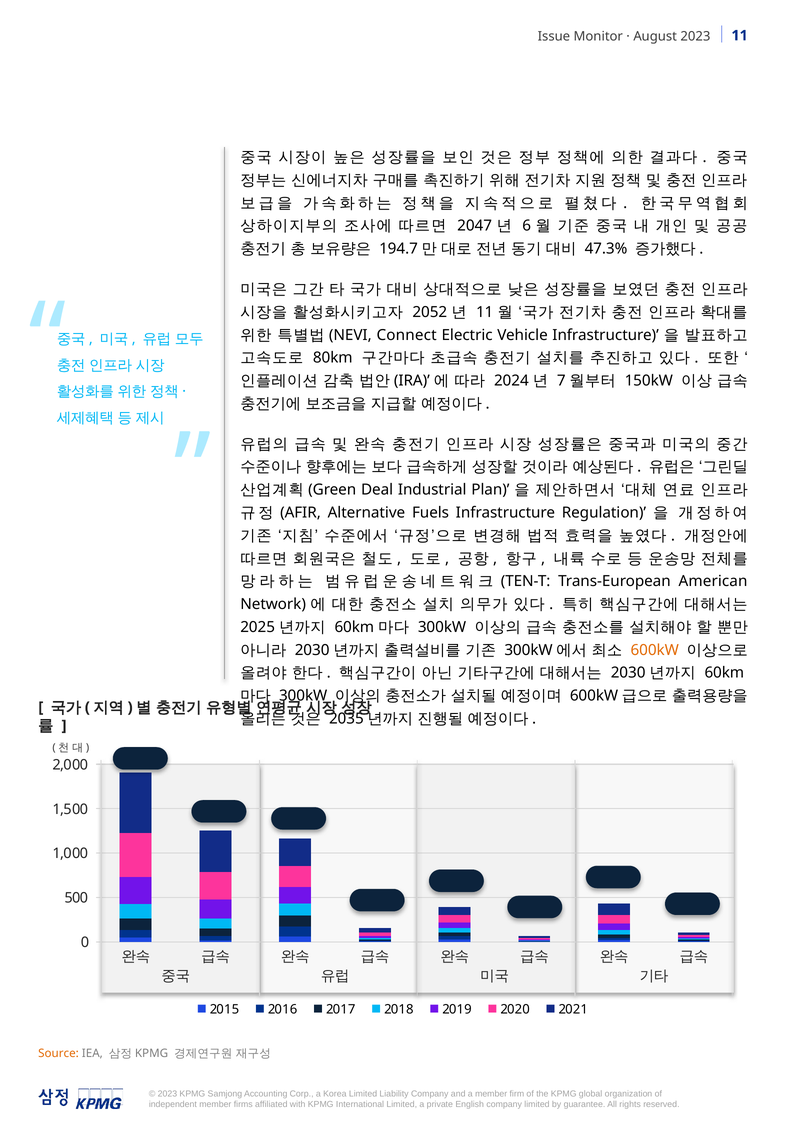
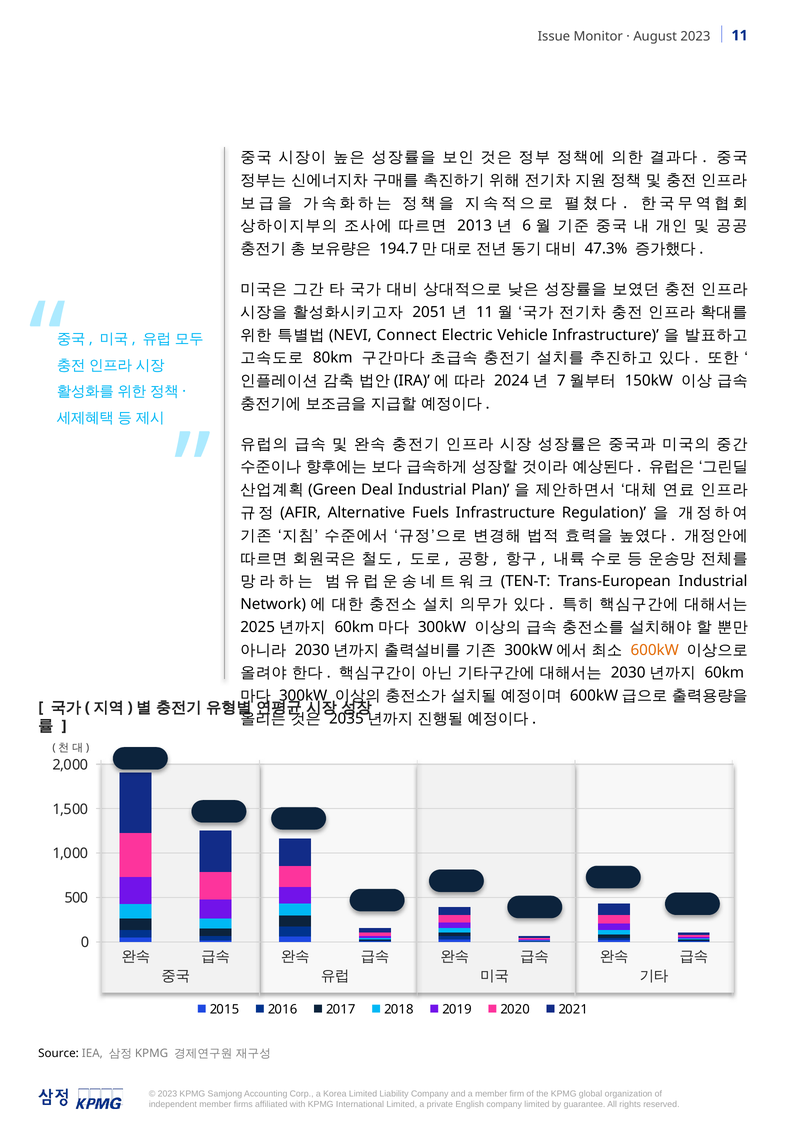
2047: 2047 -> 2013 (475, 226)
2052: 2052 -> 2051 (430, 312)
Trans-European American: American -> Industrial (713, 582)
Source colour: orange -> black (59, 1054)
